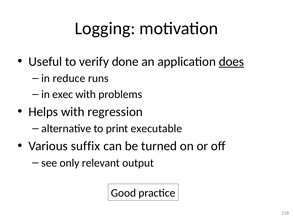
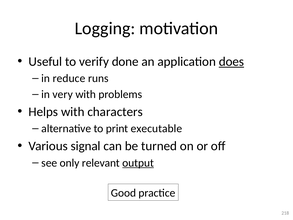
exec: exec -> very (63, 94)
regression: regression -> characters (115, 112)
suffix: suffix -> signal (86, 146)
output underline: none -> present (138, 163)
